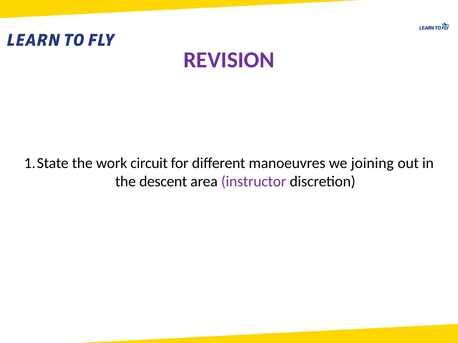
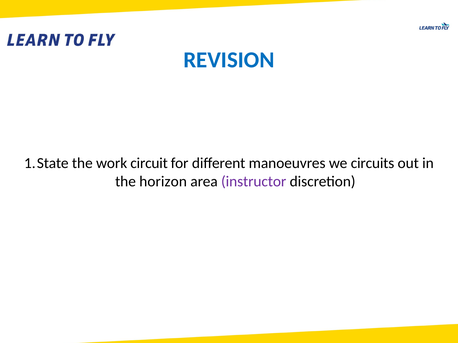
REVISION colour: purple -> blue (229, 60)
joining: joining -> circuits (373, 163)
descent: descent -> horizon (163, 182)
